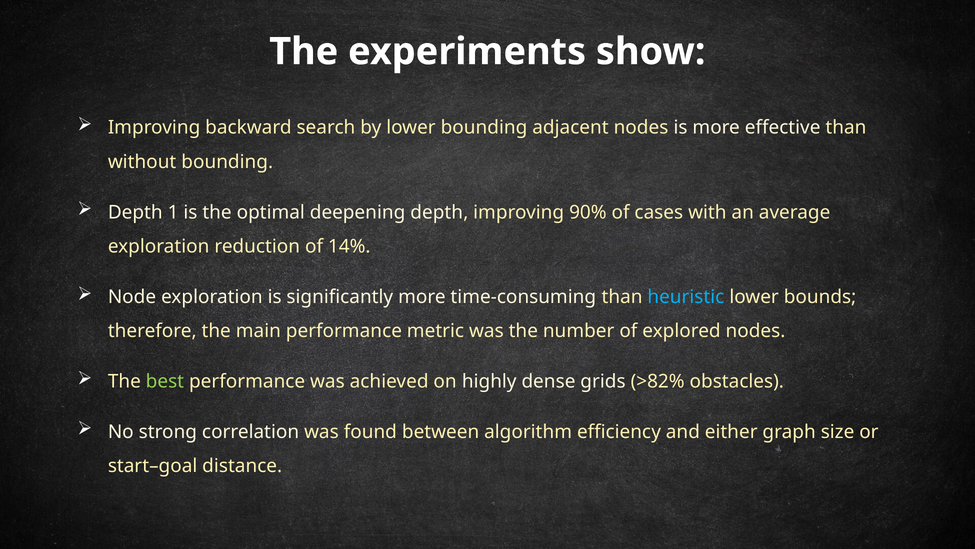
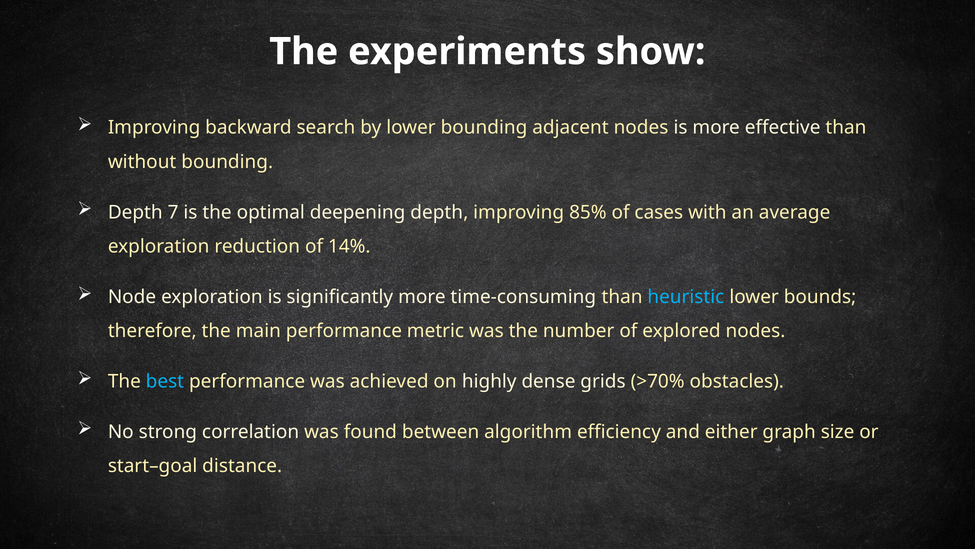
1: 1 -> 7 (173, 212)
90%: 90% -> 85% (588, 212)
best colour: light green -> light blue (165, 381)
>82%: >82% -> >70% (658, 381)
